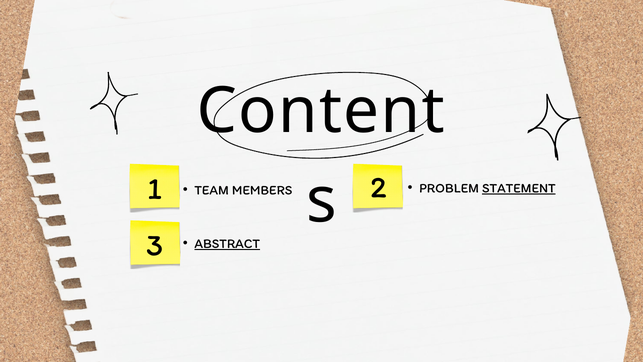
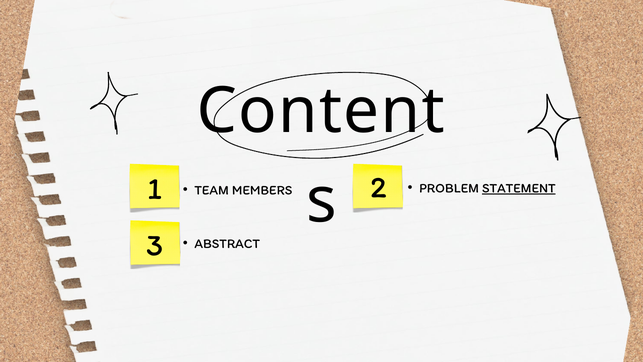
ABSTRACT underline: present -> none (227, 243)
